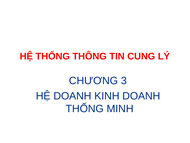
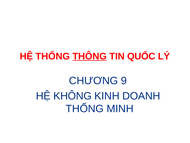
THÔNG underline: none -> present (90, 56)
CUNG: CUNG -> QUỐC (141, 56)
3: 3 -> 9 (124, 80)
HỆ DOANH: DOANH -> KHÔNG (73, 96)
